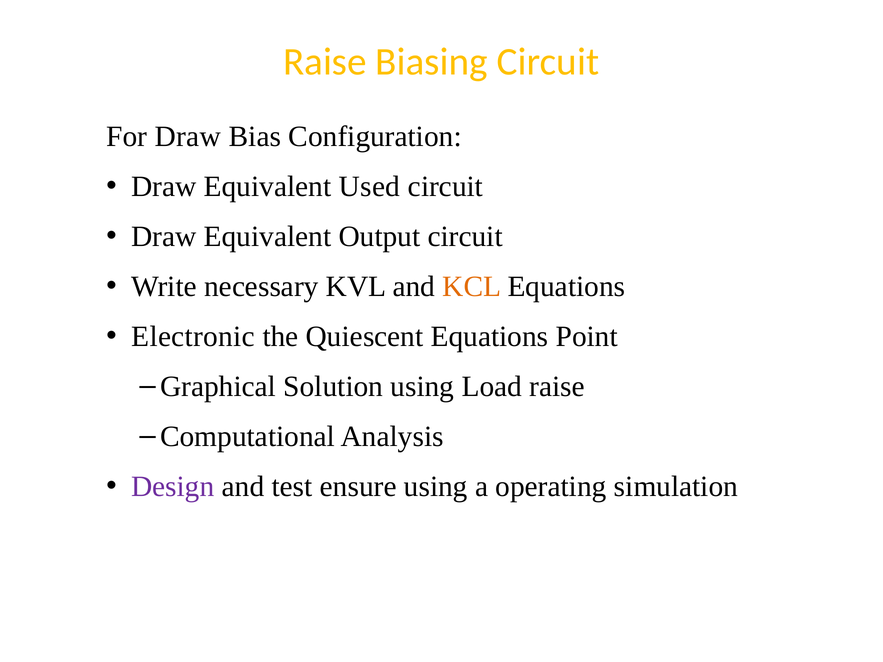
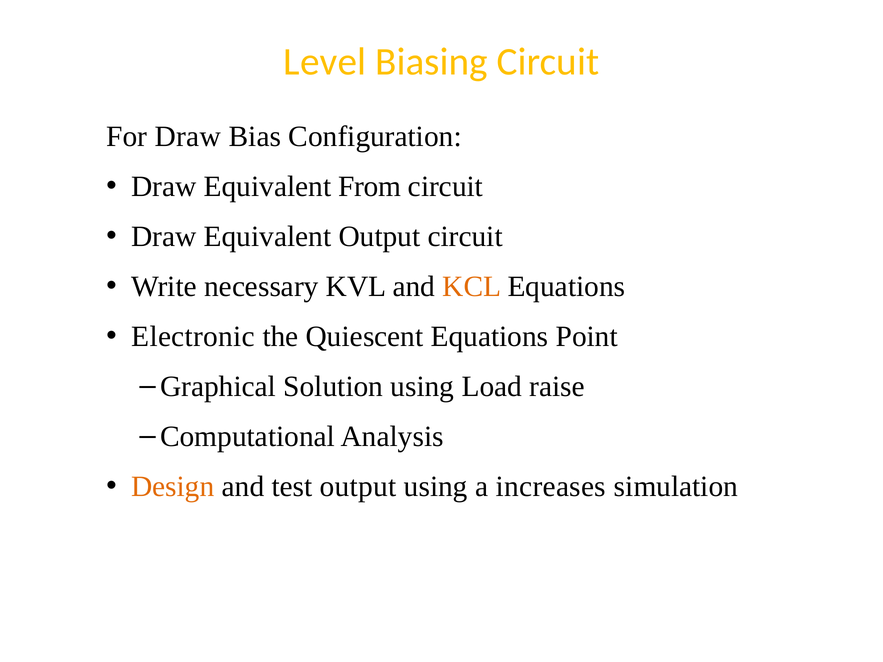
Raise: Raise -> Level (325, 62)
Used: Used -> From (370, 187)
Design colour: purple -> orange (173, 487)
test ensure: ensure -> output (358, 487)
operating: operating -> increases (551, 487)
